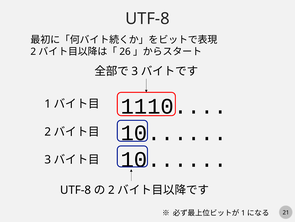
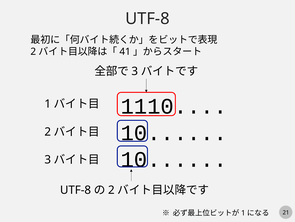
26: 26 -> 41 (125, 51)
